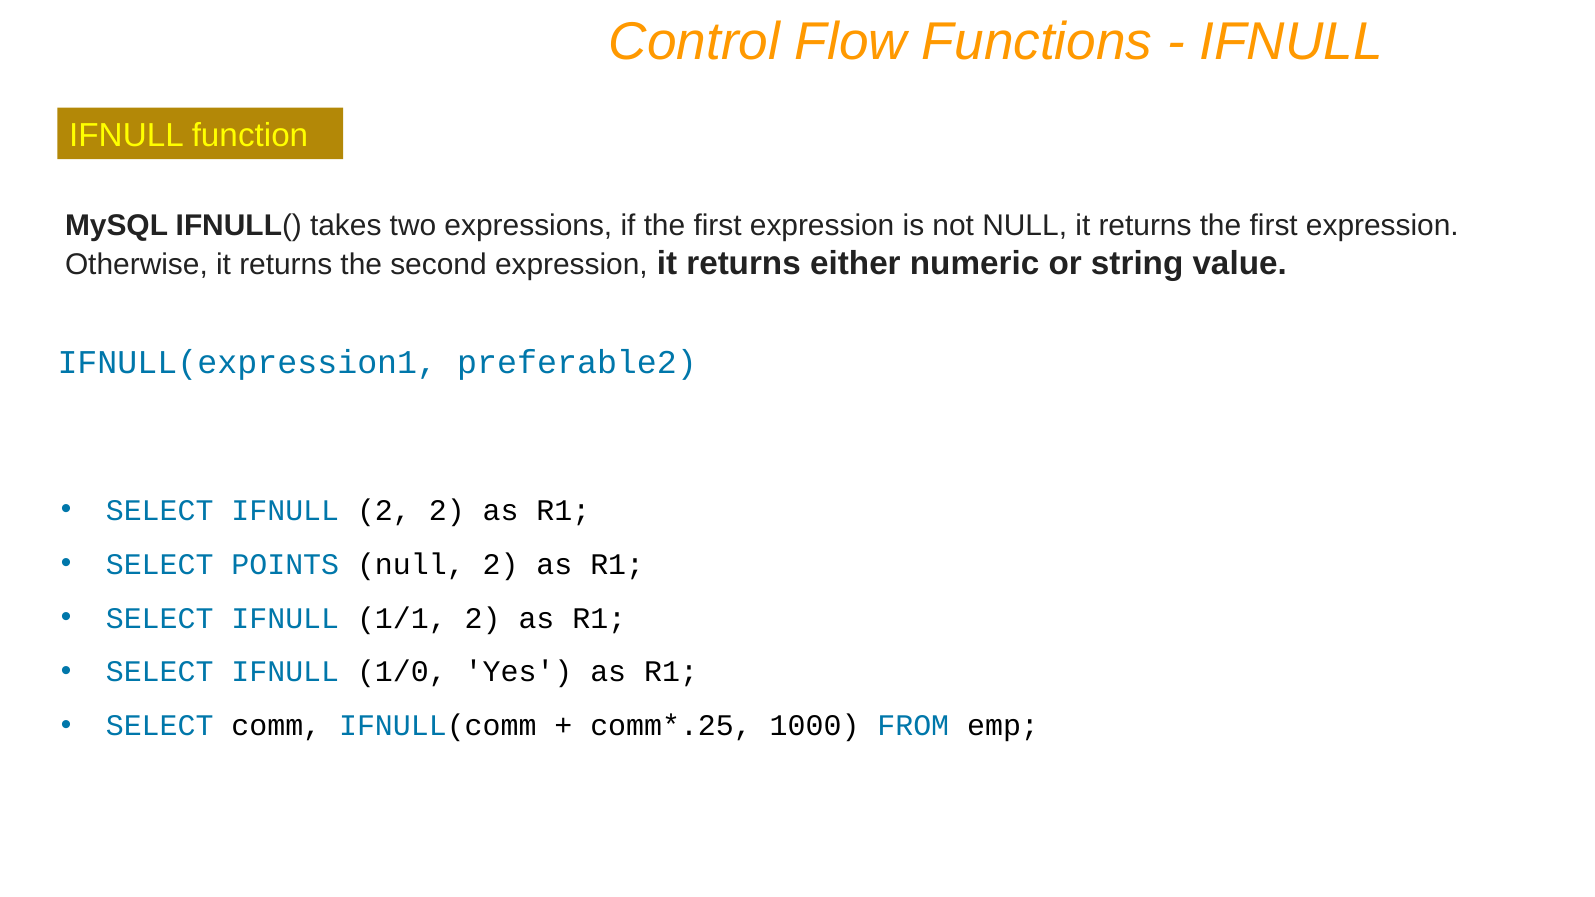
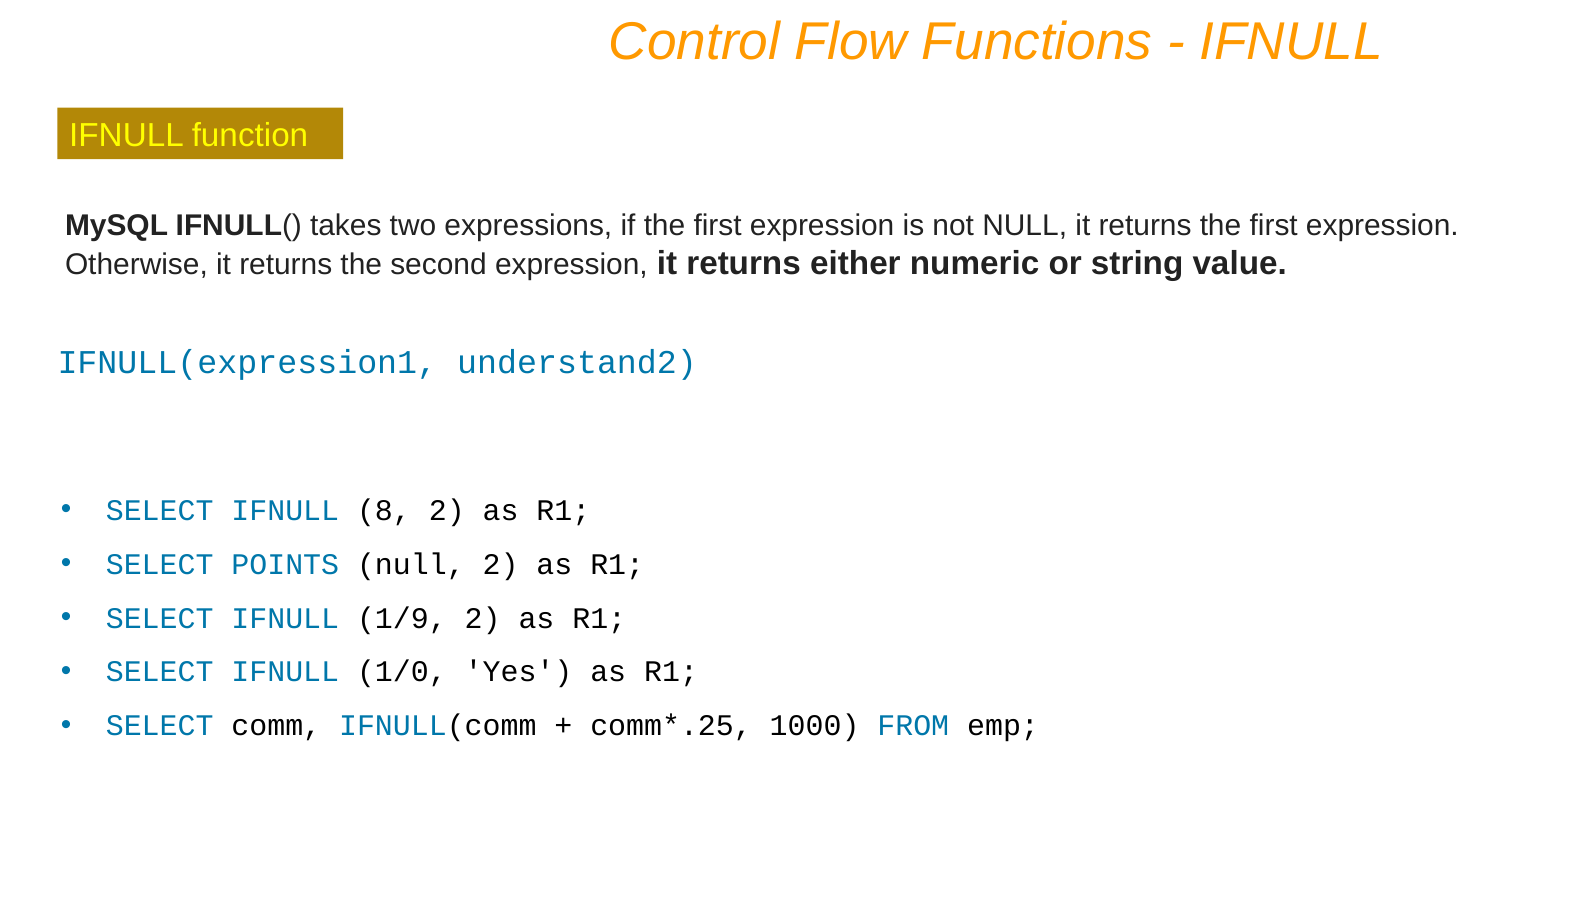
preferable2: preferable2 -> understand2 (577, 363)
IFNULL 2: 2 -> 8 (384, 511)
1/1: 1/1 -> 1/9 (402, 618)
